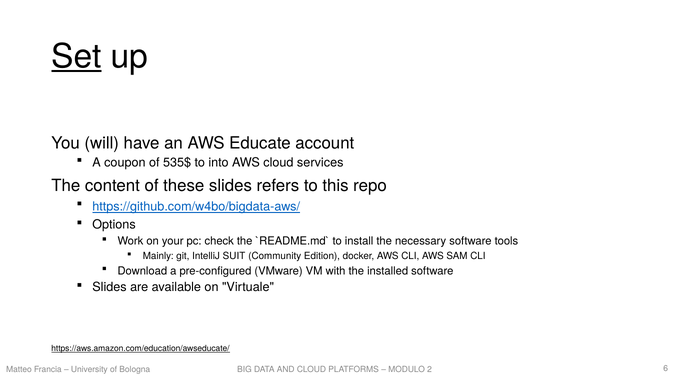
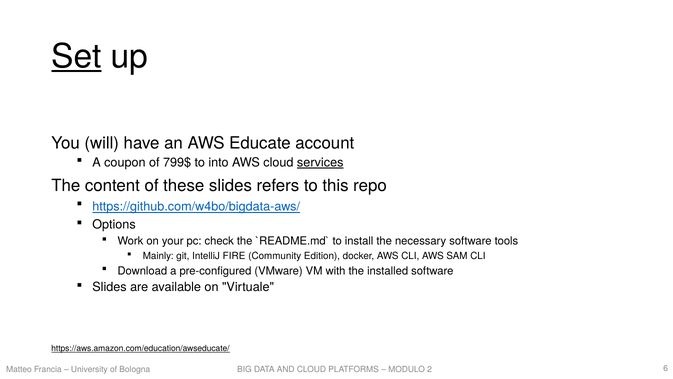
535$: 535$ -> 799$ (177, 162)
services underline: none -> present (320, 162)
SUIT: SUIT -> FIRE (234, 256)
